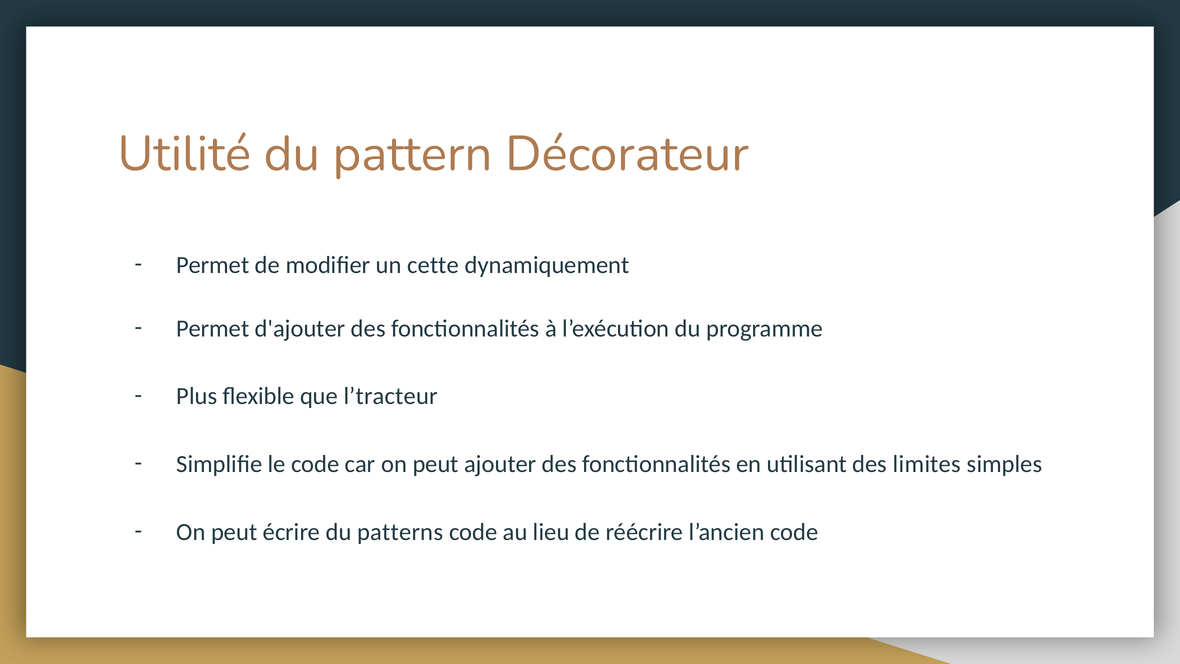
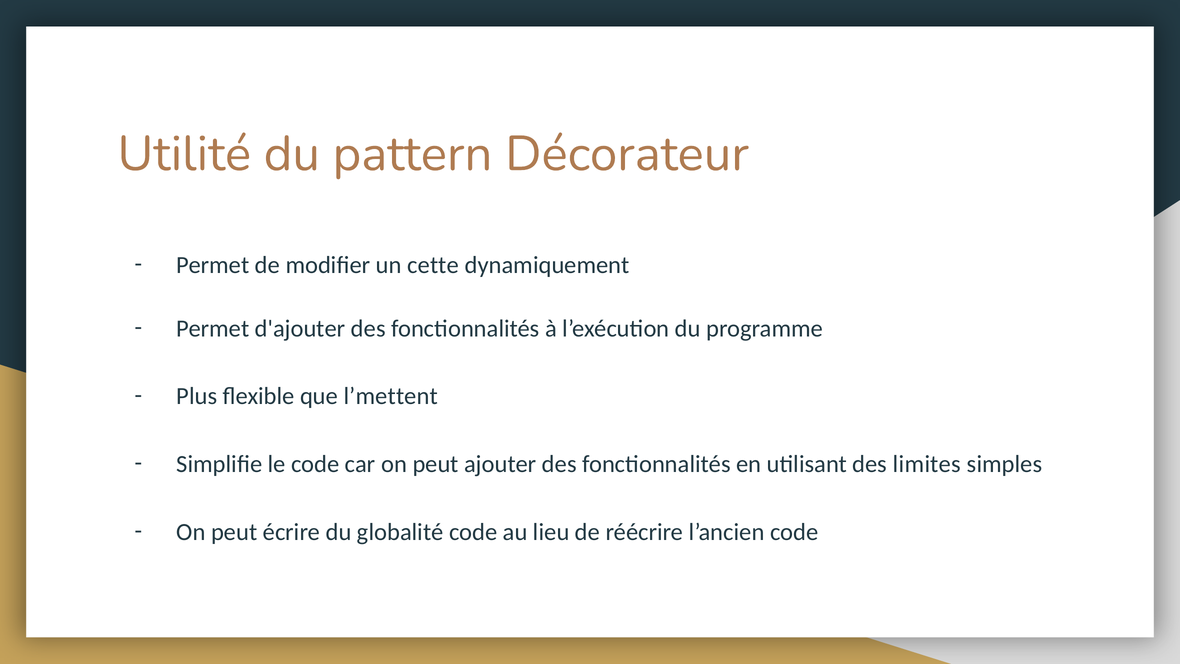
l’tracteur: l’tracteur -> l’mettent (391, 396)
patterns: patterns -> globalité (400, 532)
